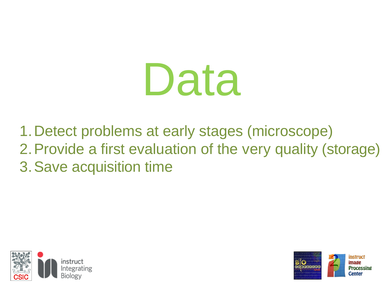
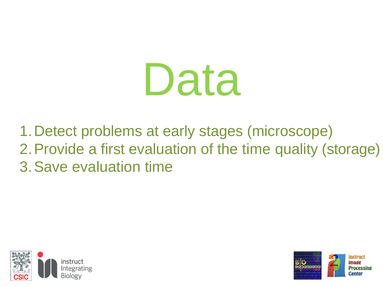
the very: very -> time (256, 149)
acquisition: acquisition -> evaluation (106, 167)
